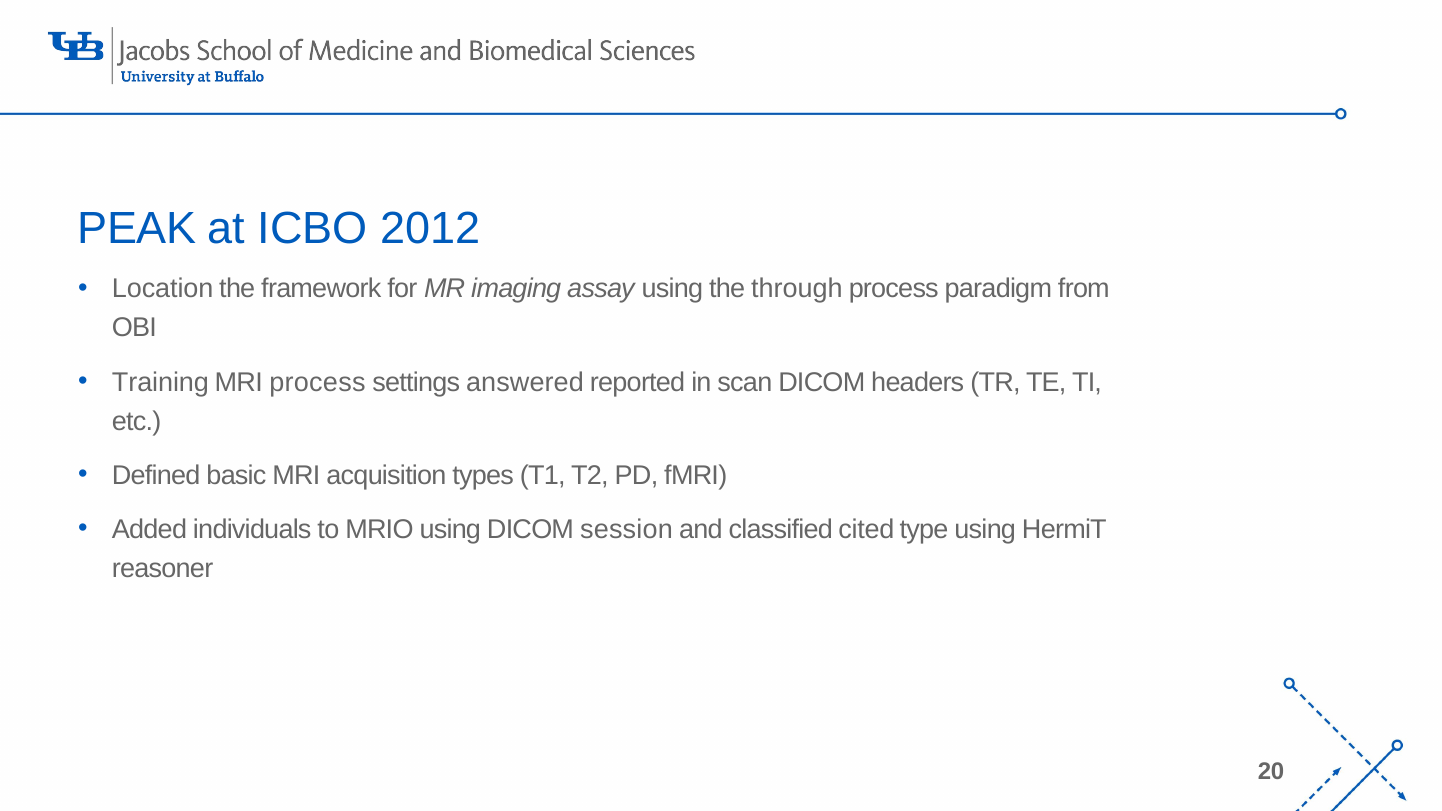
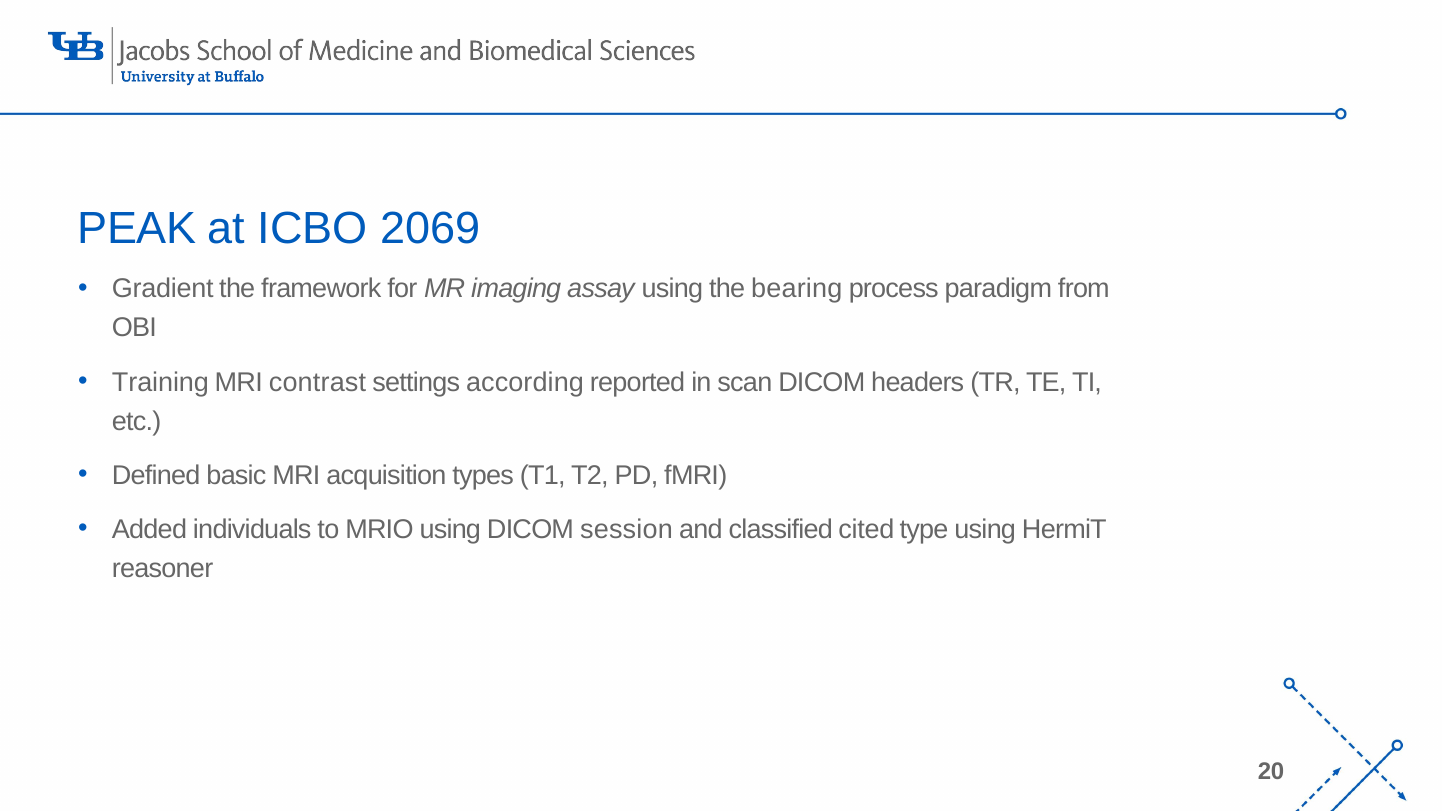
2012: 2012 -> 2069 (430, 228)
Location: Location -> Gradient (163, 289)
through: through -> bearing (797, 289)
MRI process: process -> contrast (317, 382)
answered: answered -> according (525, 382)
